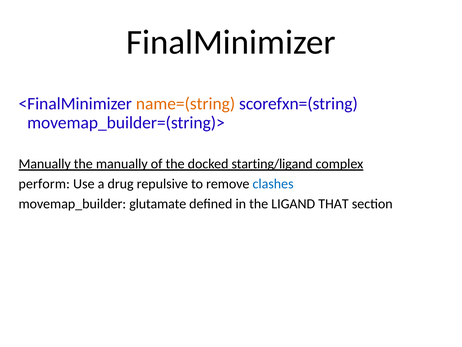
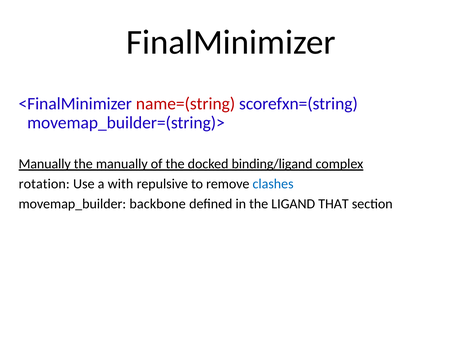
name=(string colour: orange -> red (185, 104)
starting/ligand: starting/ligand -> binding/ligand (272, 164)
perform: perform -> rotation (44, 184)
drug: drug -> with (120, 184)
glutamate: glutamate -> backbone (158, 203)
